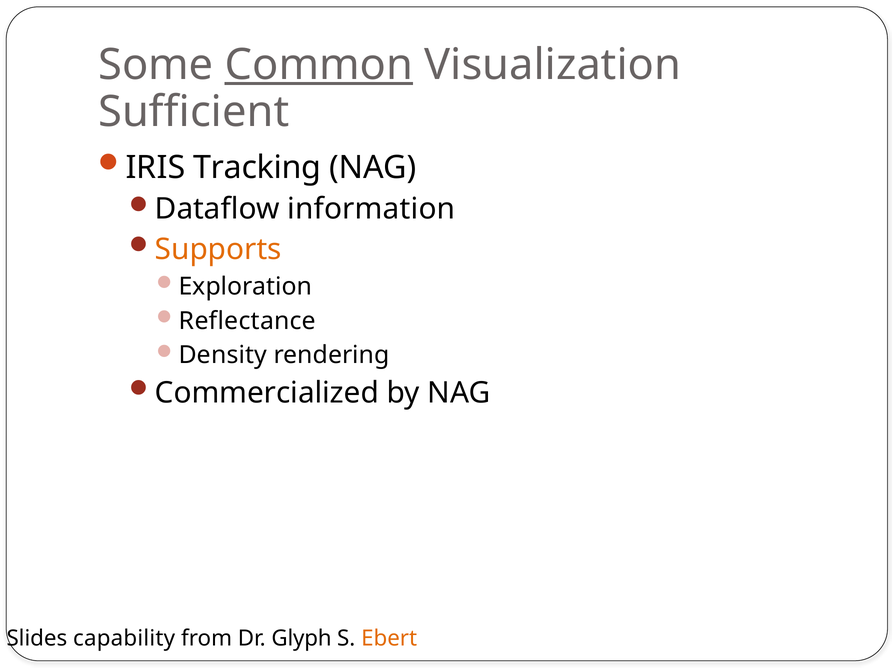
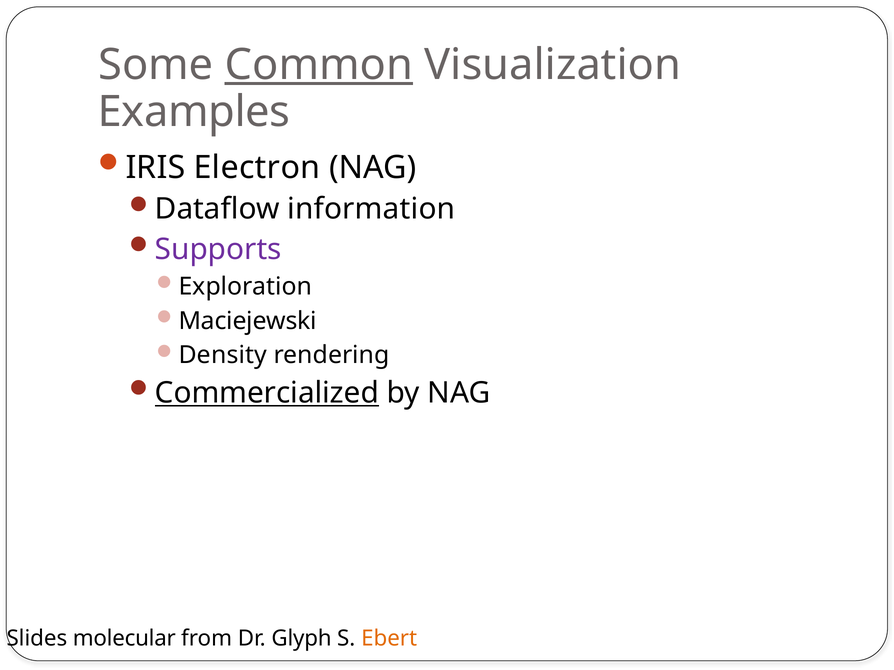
Sufficient: Sufficient -> Examples (194, 112)
Tracking: Tracking -> Electron (257, 168)
Supports colour: orange -> purple (218, 250)
Reflectance: Reflectance -> Maciejewski (248, 321)
Commercialized underline: none -> present (267, 393)
capability: capability -> molecular (124, 639)
